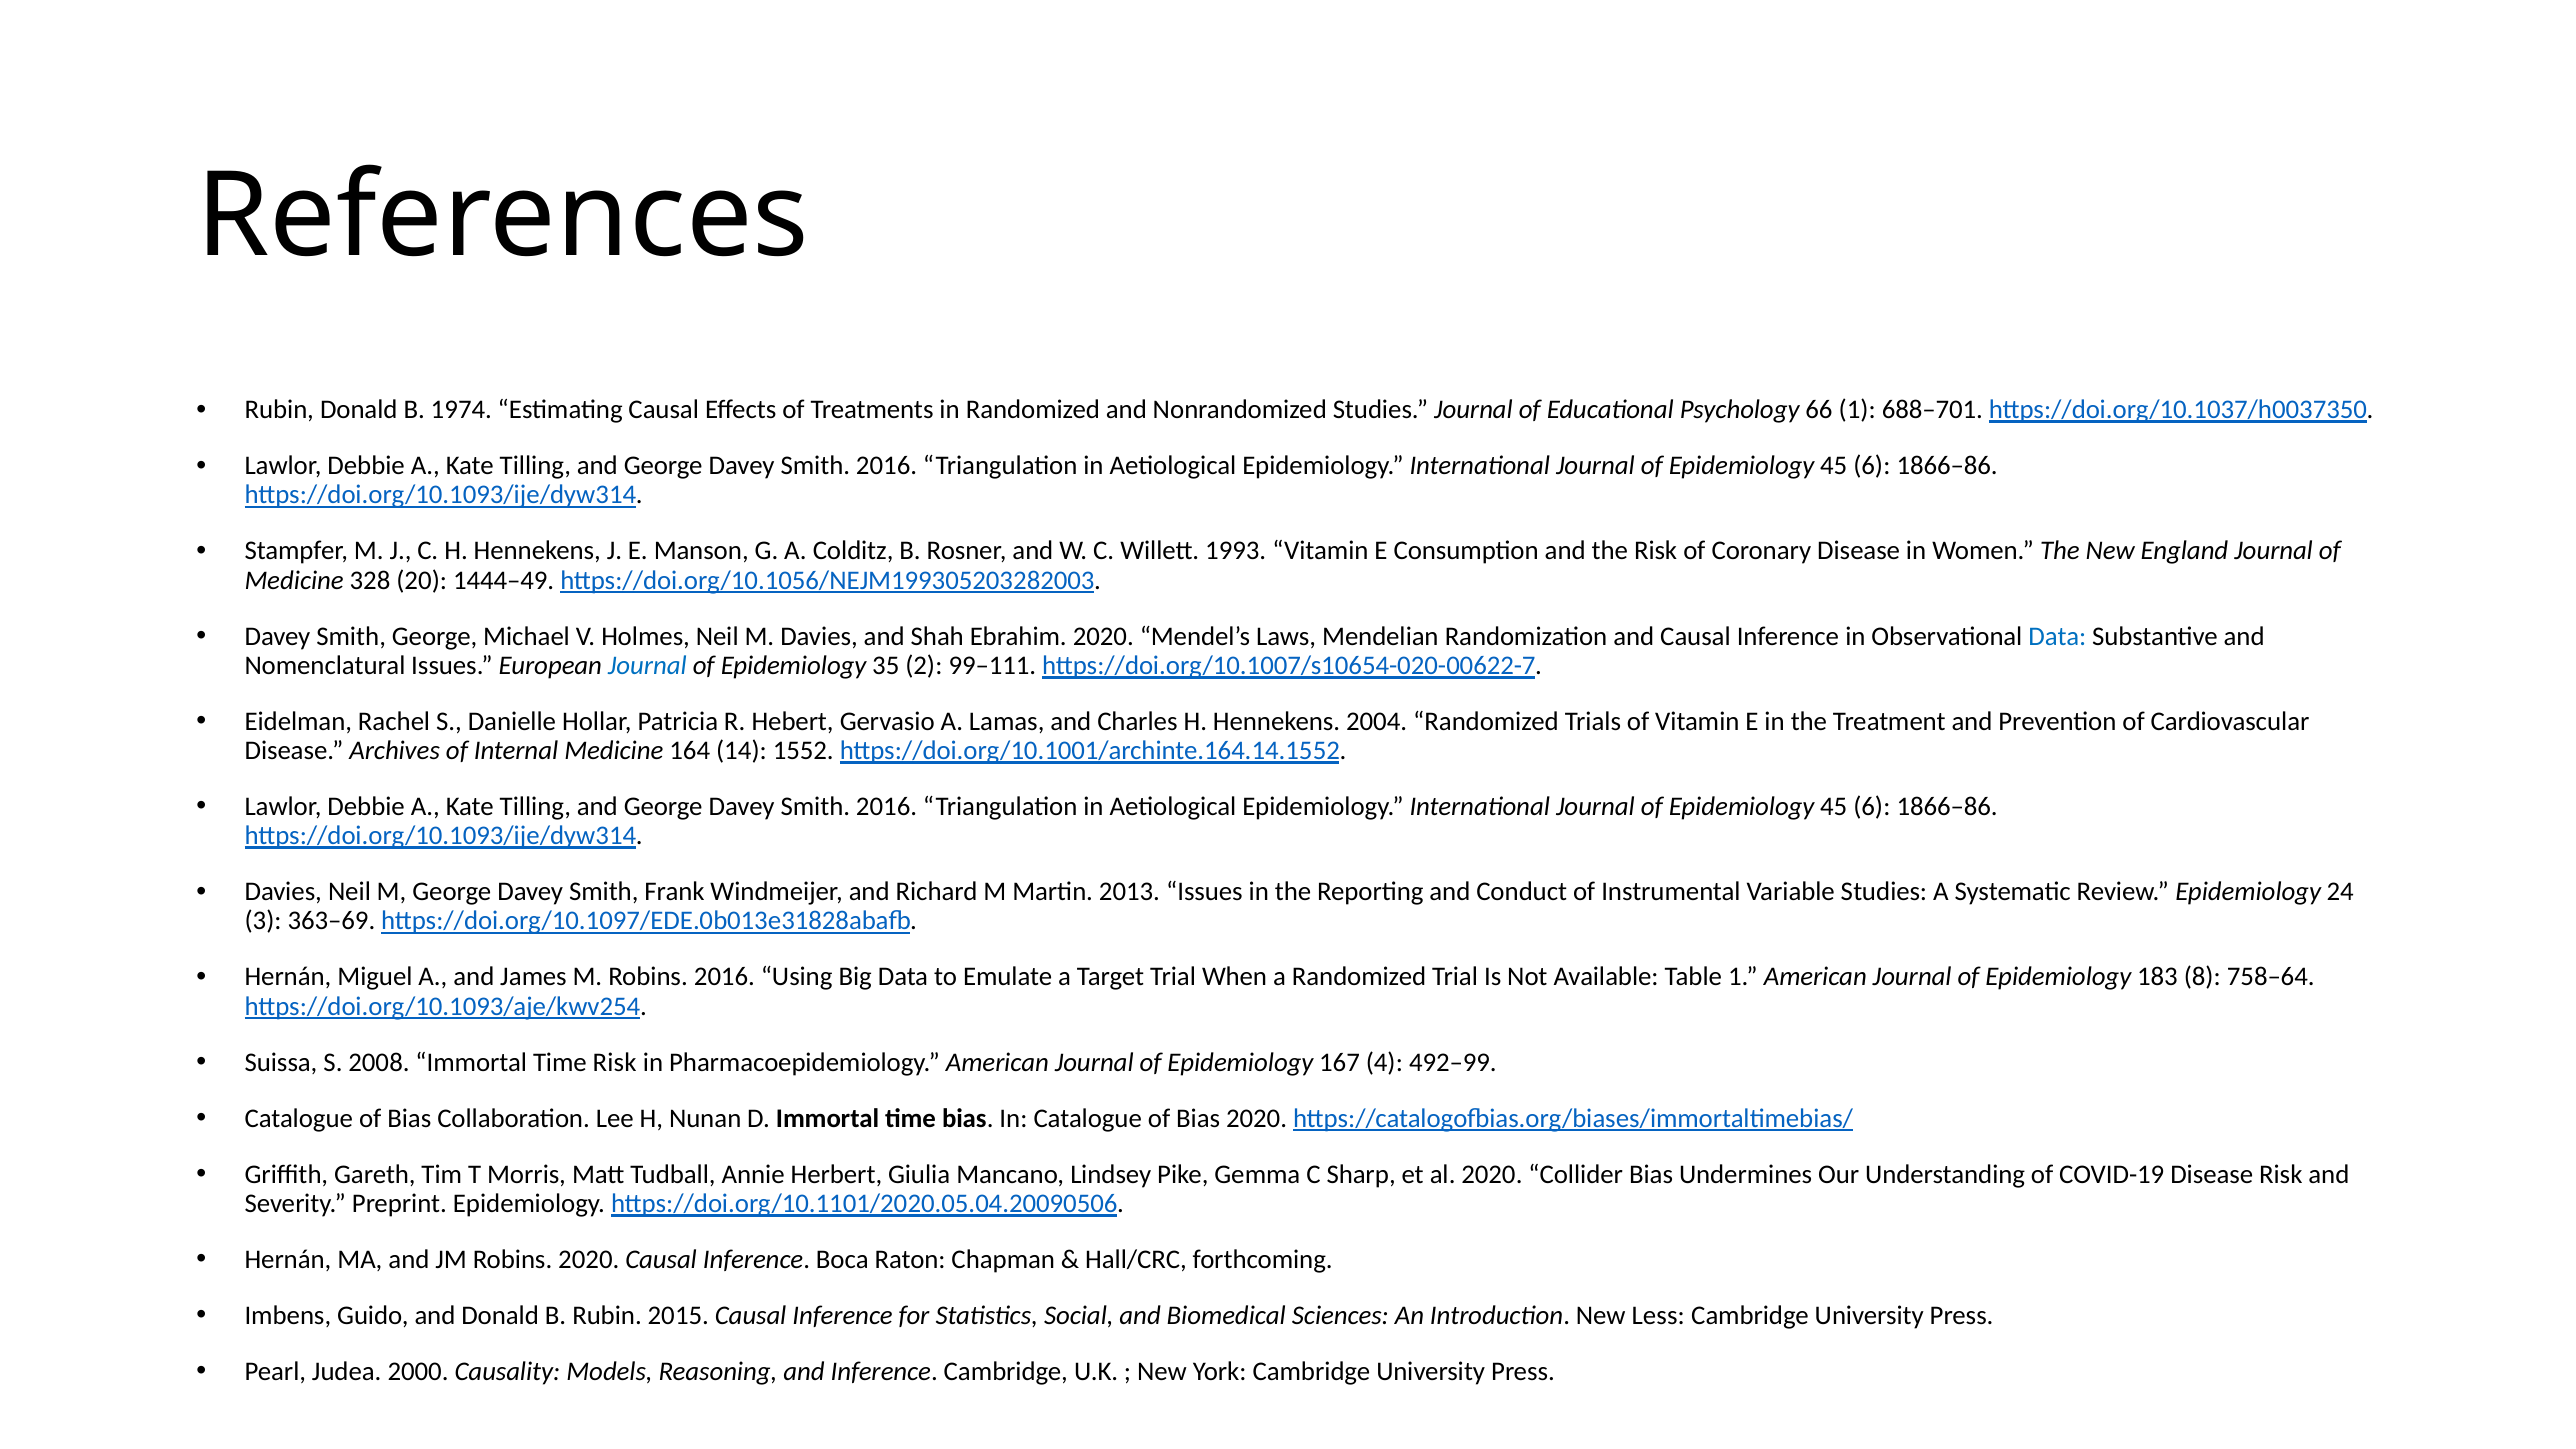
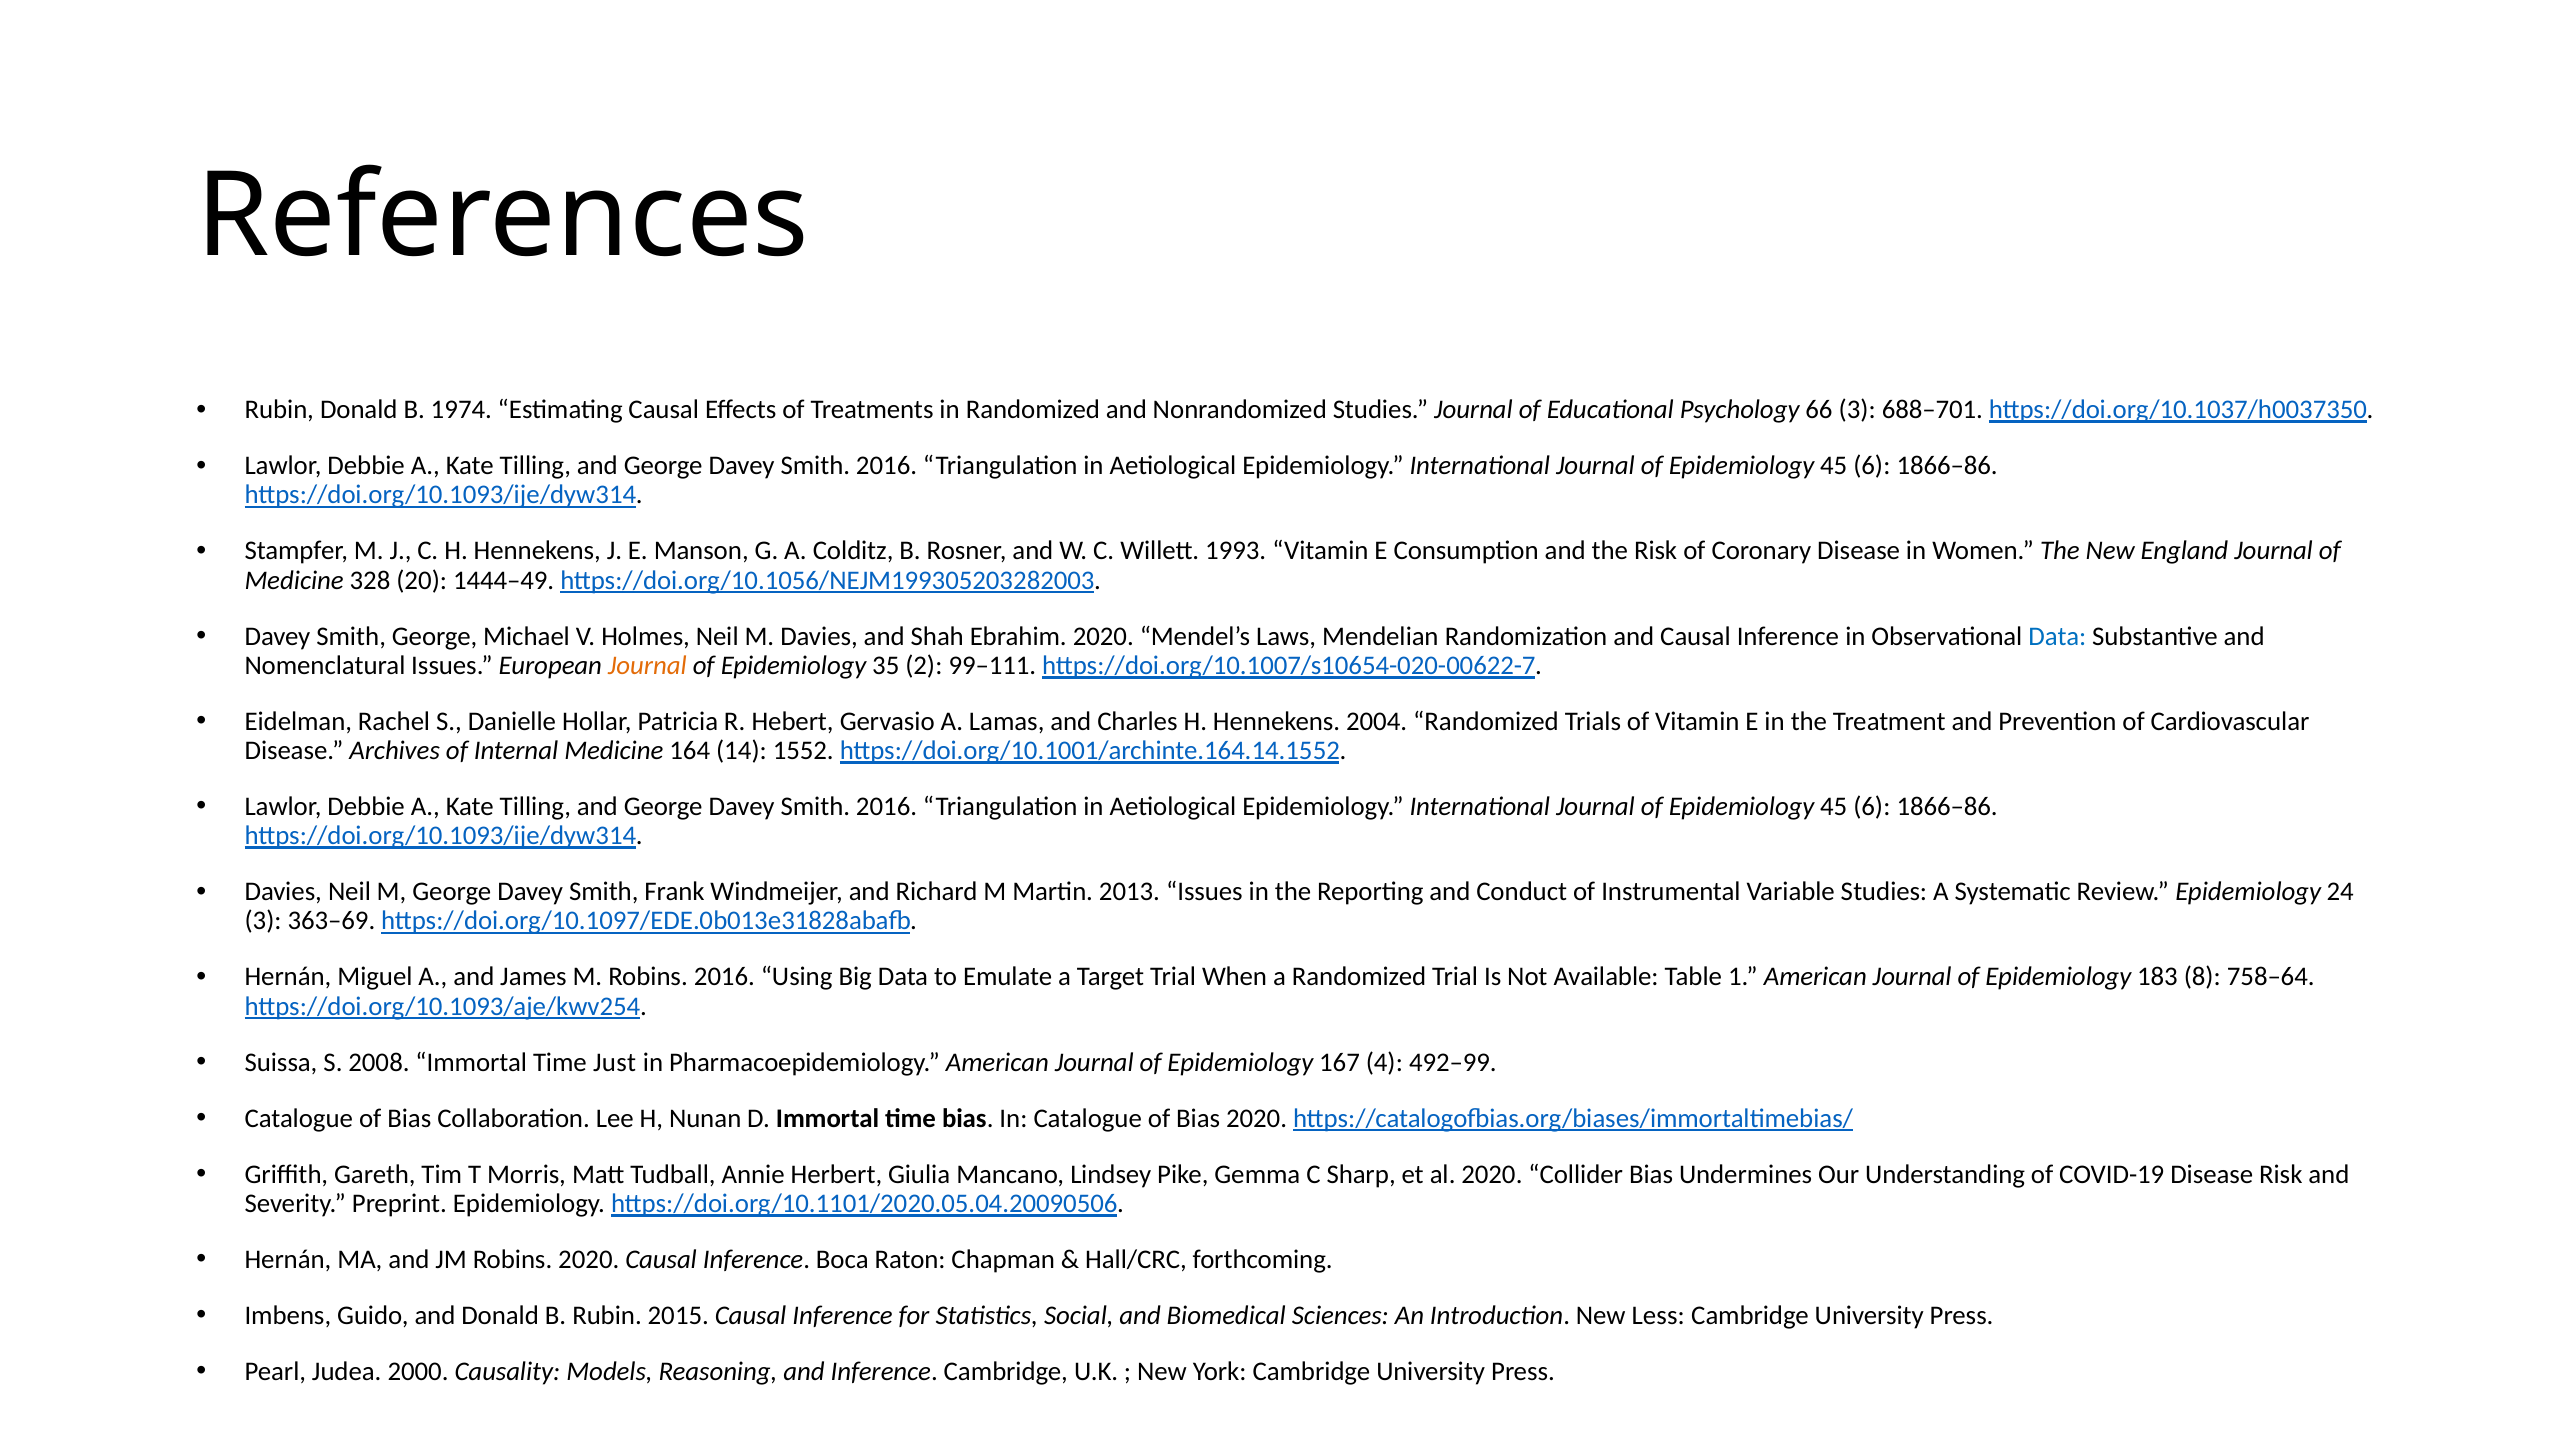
66 1: 1 -> 3 (1857, 410)
Journal colour: blue -> orange (647, 666)
Time Risk: Risk -> Just (615, 1062)
